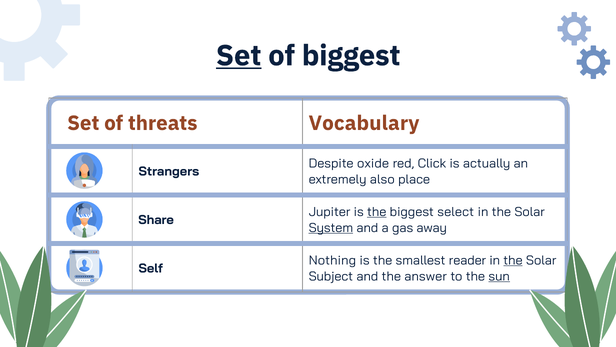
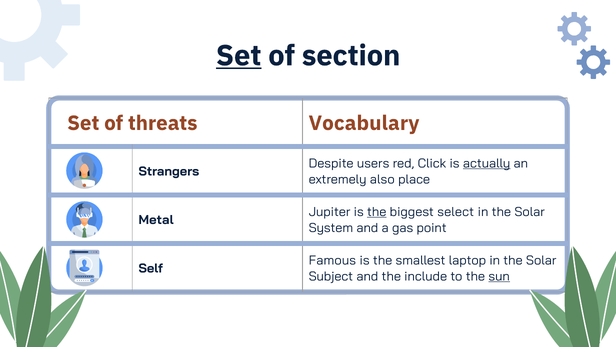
of biggest: biggest -> section (351, 56)
oxide: oxide -> users (373, 163)
actually underline: none -> present (487, 163)
Share: Share -> Metal (156, 220)
System underline: present -> none (331, 228)
away: away -> point (432, 228)
Nothing: Nothing -> Famous (332, 260)
reader: reader -> laptop (467, 260)
the underline: present -> none (513, 260)
answer: answer -> include (426, 276)
